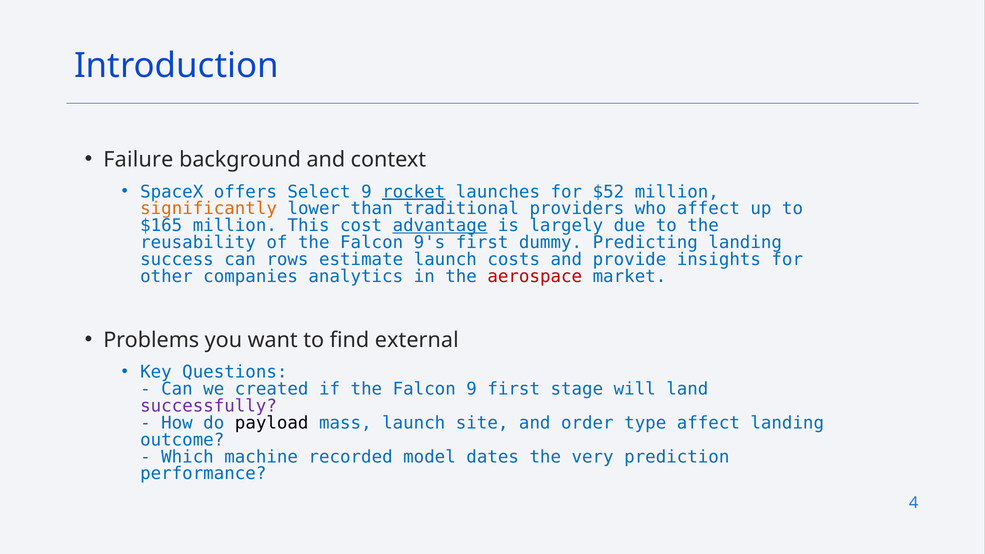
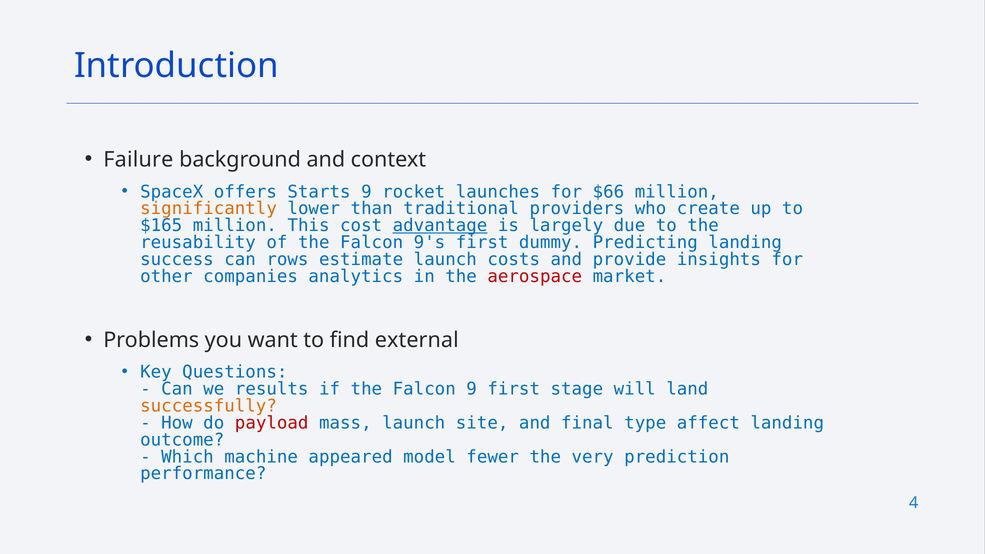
Select: Select -> Starts (319, 192)
rocket underline: present -> none (414, 192)
$52: $52 -> $66 (608, 192)
who affect: affect -> create (708, 209)
created: created -> results (272, 389)
successfully colour: purple -> orange (209, 406)
payload colour: black -> red (272, 423)
order: order -> final (587, 423)
recorded: recorded -> appeared (351, 457)
dates: dates -> fewer (493, 457)
